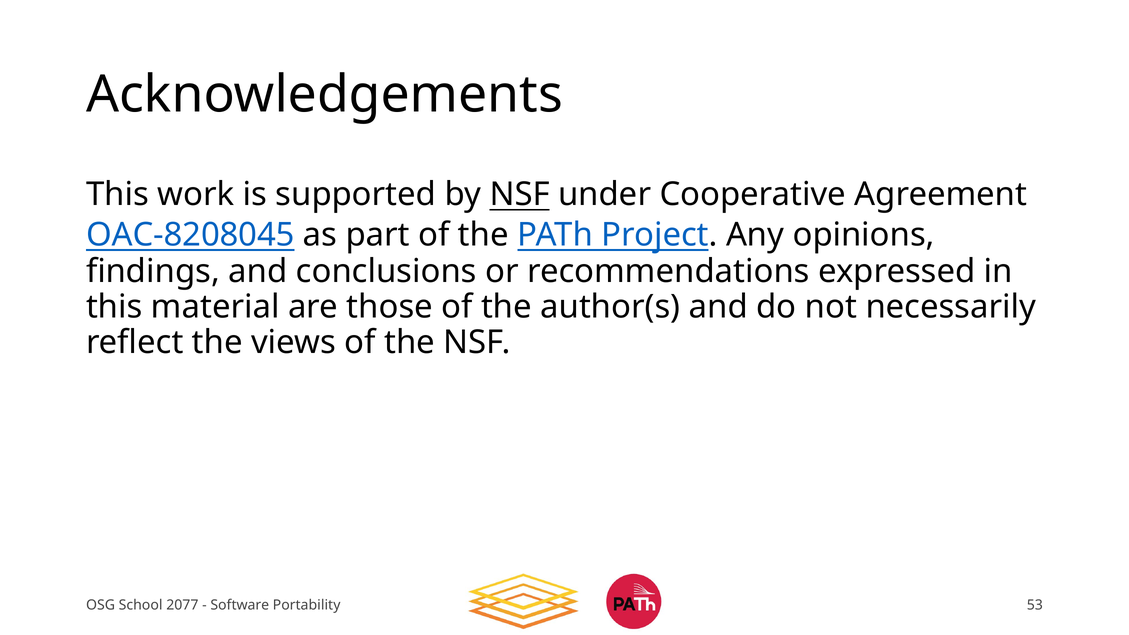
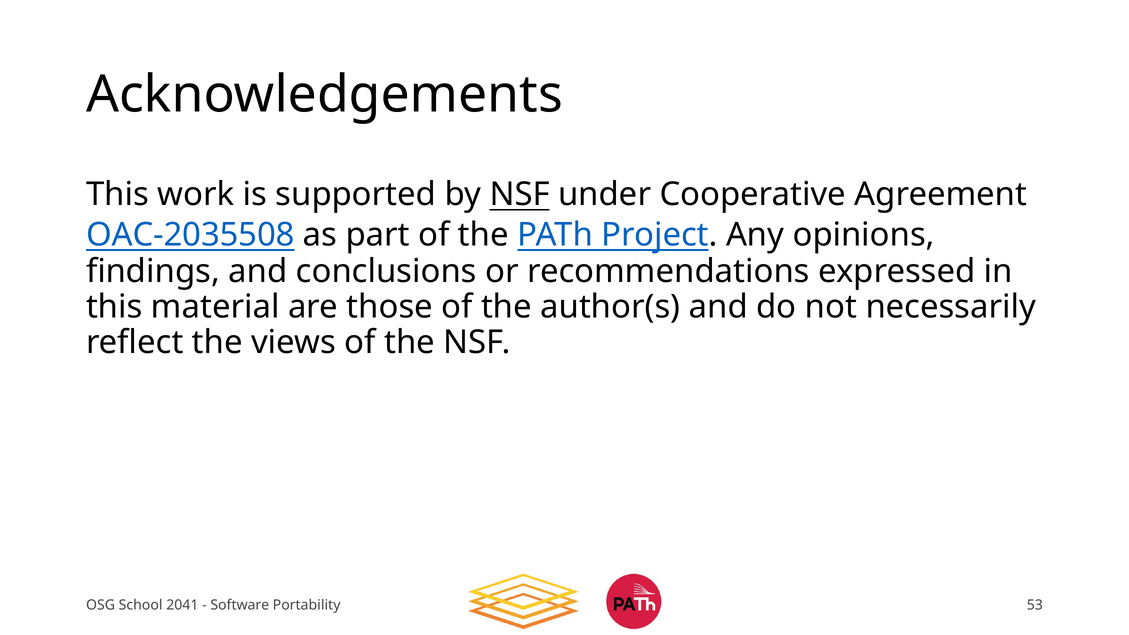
OAC-8208045: OAC-8208045 -> OAC-2035508 (190, 235)
2077: 2077 -> 2041 (182, 605)
